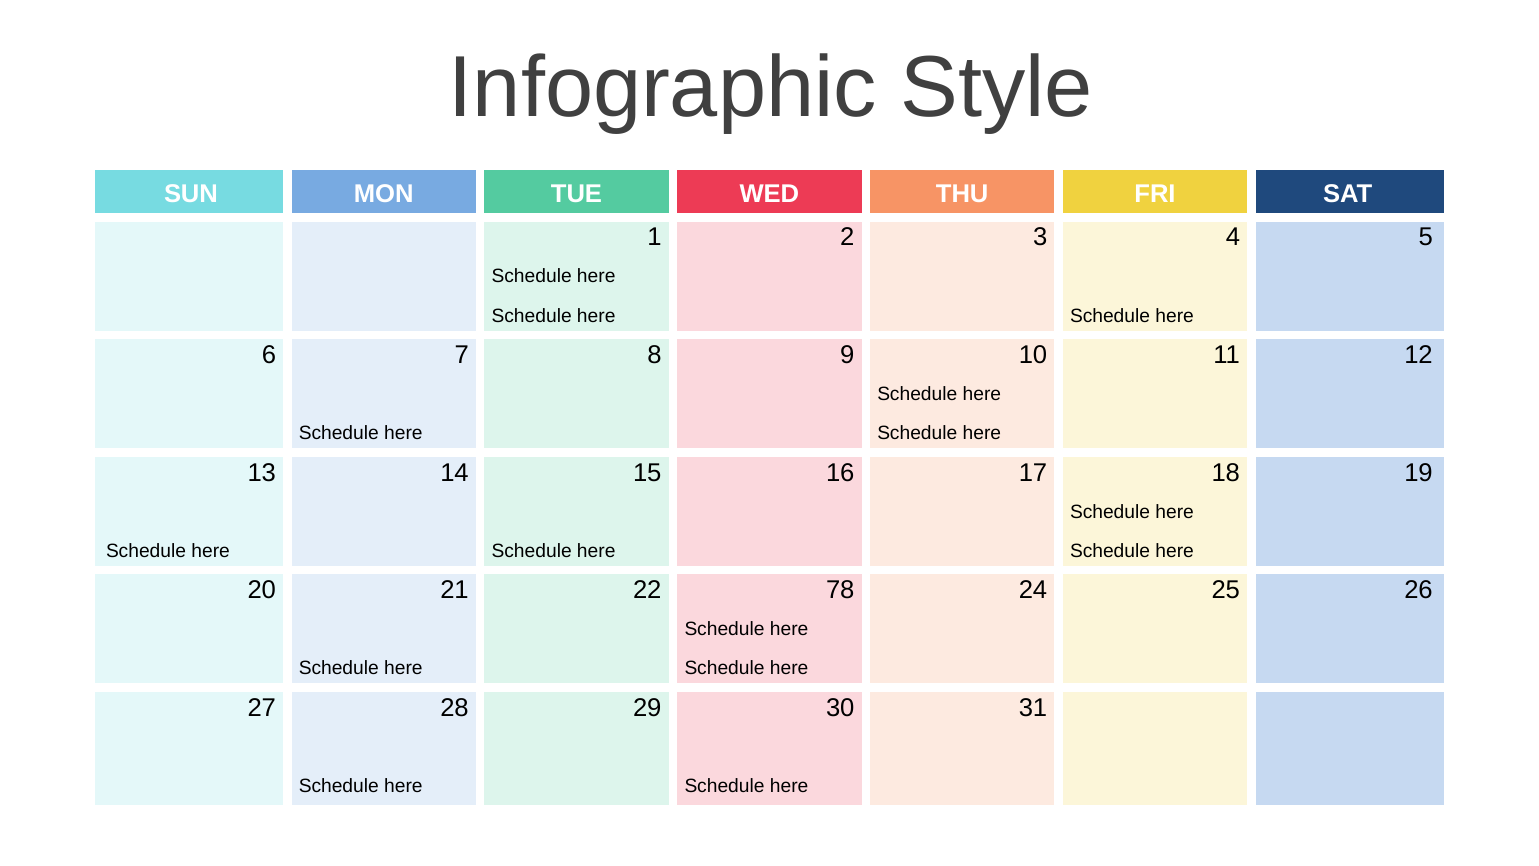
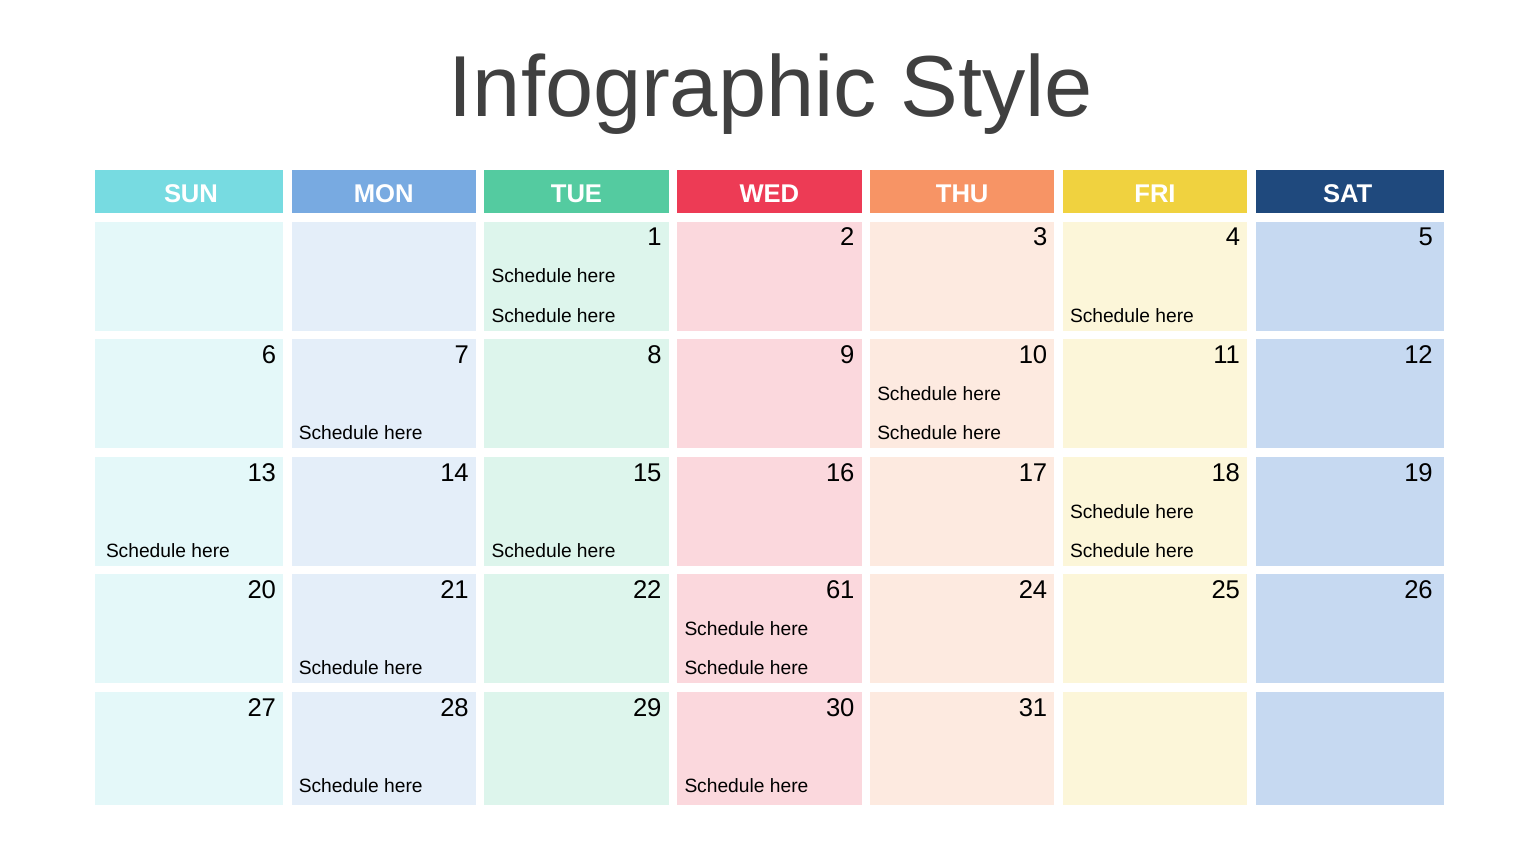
78: 78 -> 61 (840, 590)
